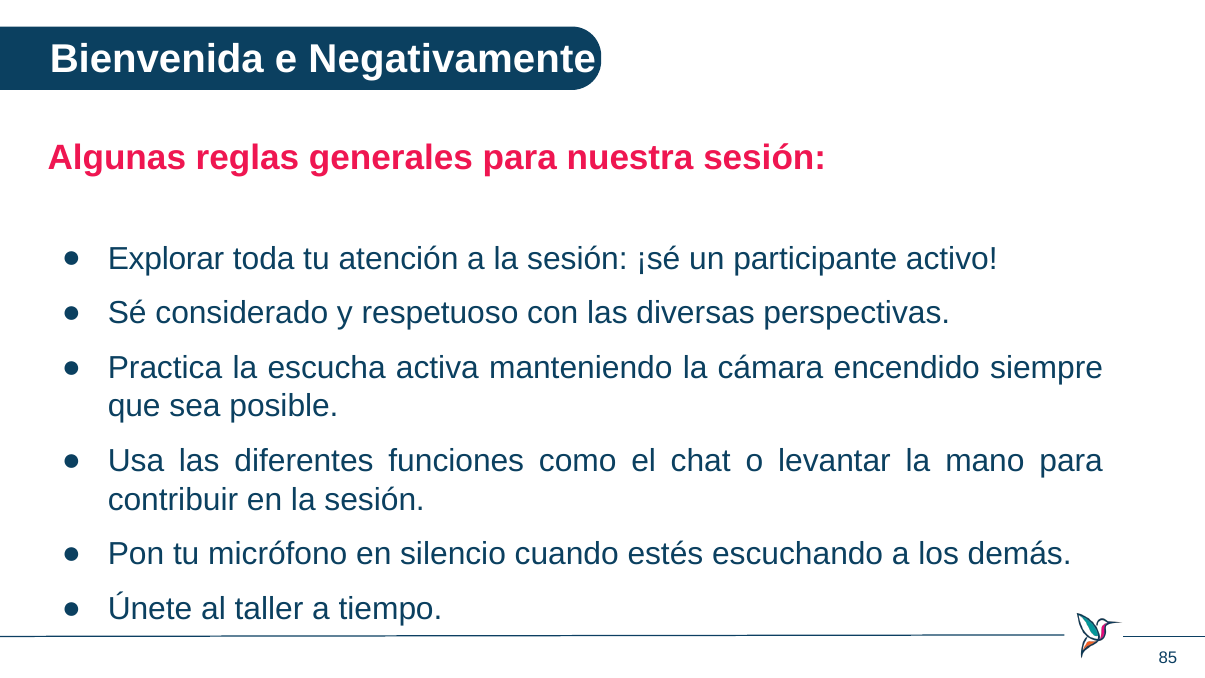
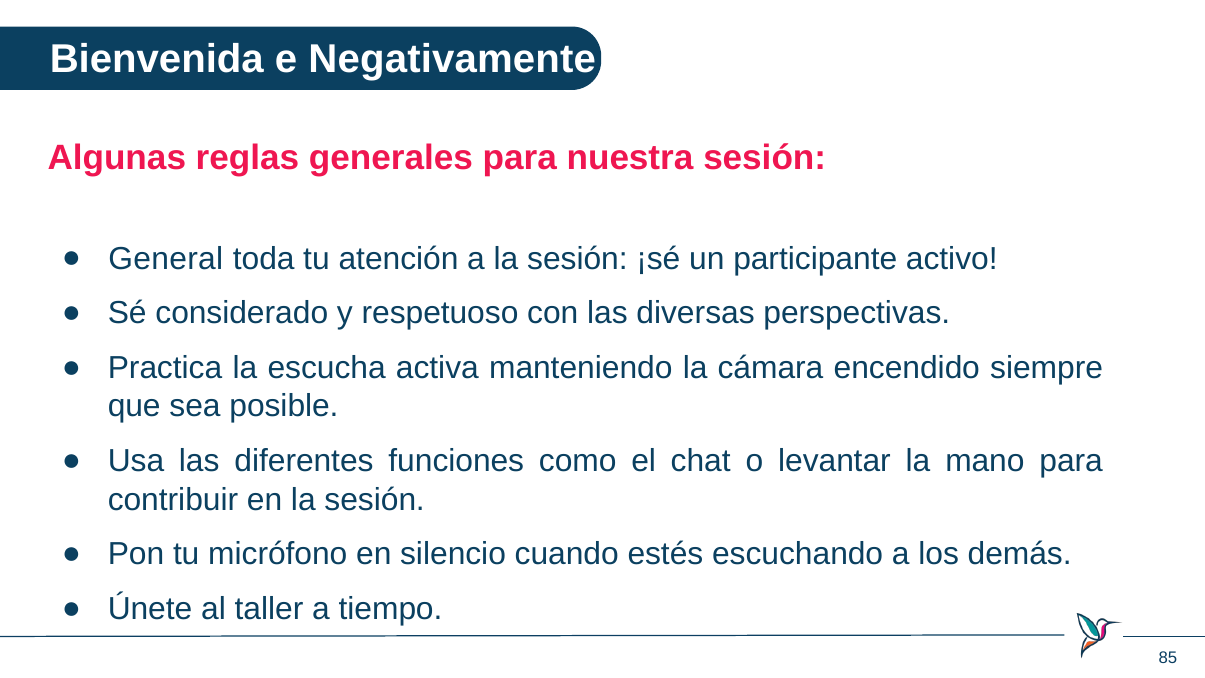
Explorar: Explorar -> General (166, 258)
